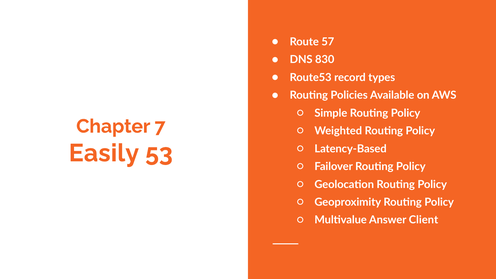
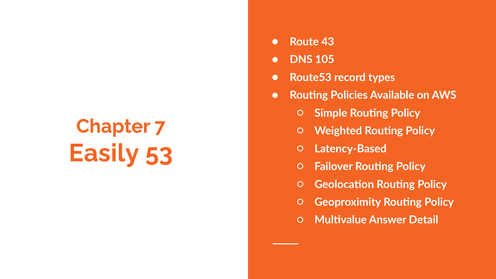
57: 57 -> 43 (328, 42)
830: 830 -> 105 (325, 60)
Client: Client -> Detail (424, 220)
